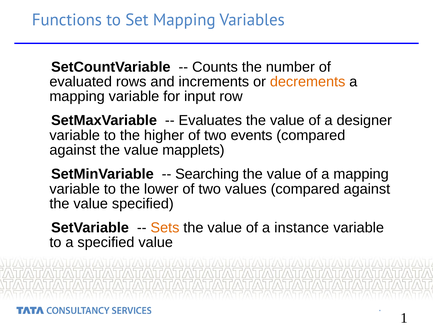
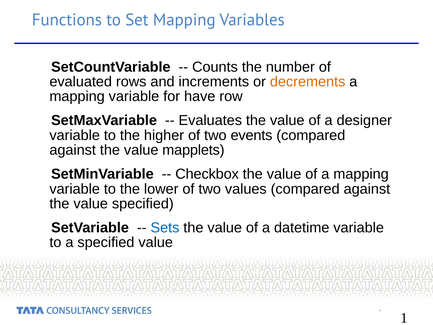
input: input -> have (200, 96)
Searching: Searching -> Checkbox (207, 174)
Sets colour: orange -> blue (165, 228)
instance: instance -> datetime (302, 228)
